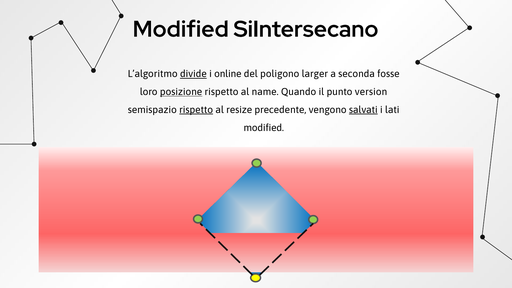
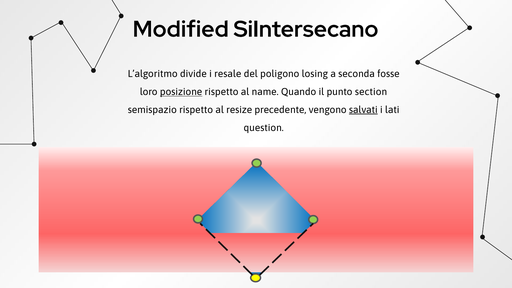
divide underline: present -> none (193, 74)
online: online -> resale (228, 74)
larger: larger -> losing (315, 74)
version: version -> section (371, 92)
rispetto underline: present -> none (196, 110)
modified: modified -> question (264, 128)
